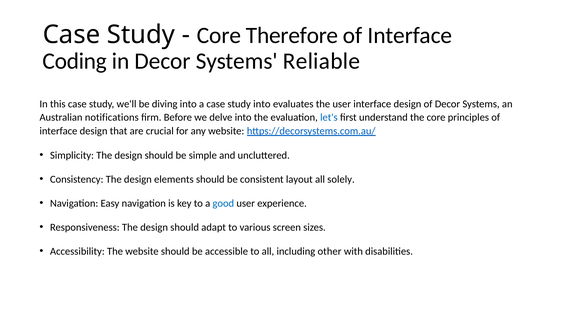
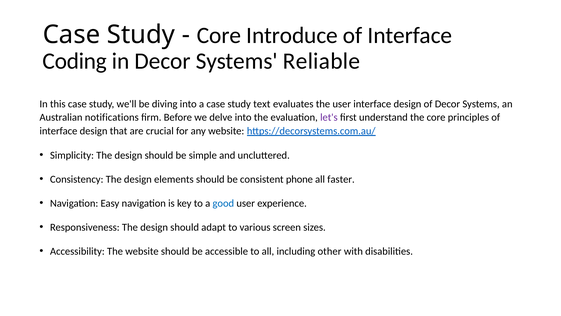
Therefore: Therefore -> Introduce (292, 35)
study into: into -> text (262, 104)
let's colour: blue -> purple (329, 117)
layout: layout -> phone (299, 179)
solely: solely -> faster (341, 179)
